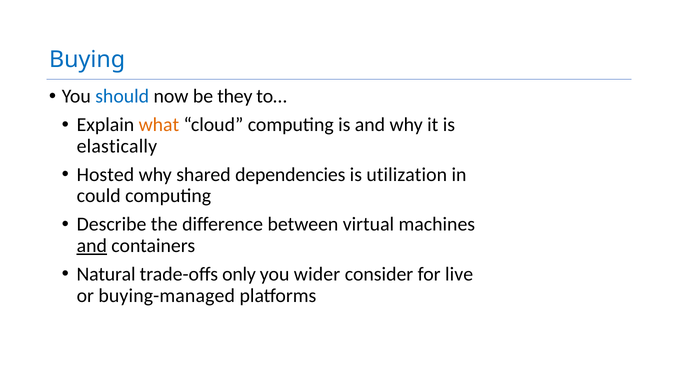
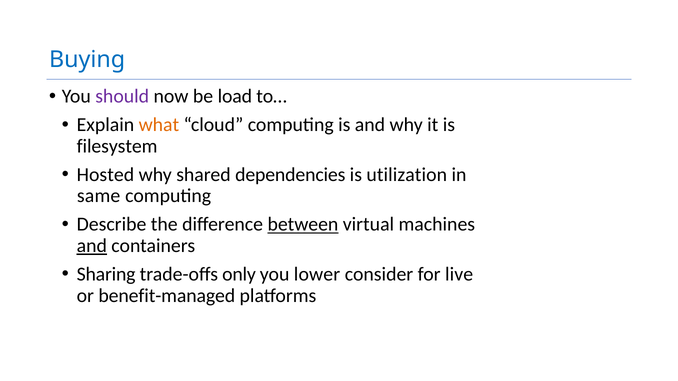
should colour: blue -> purple (122, 97)
they: they -> load (235, 97)
elastically: elastically -> filesystem (117, 146)
could: could -> same (99, 196)
between underline: none -> present (303, 225)
Natural: Natural -> Sharing (106, 274)
wider: wider -> lower (317, 274)
buying-managed: buying-managed -> benefit-managed (167, 296)
